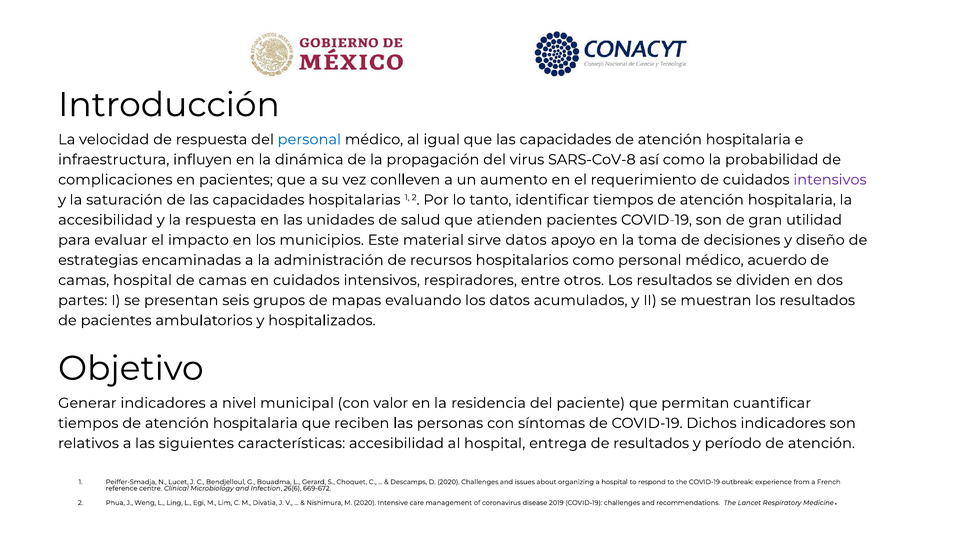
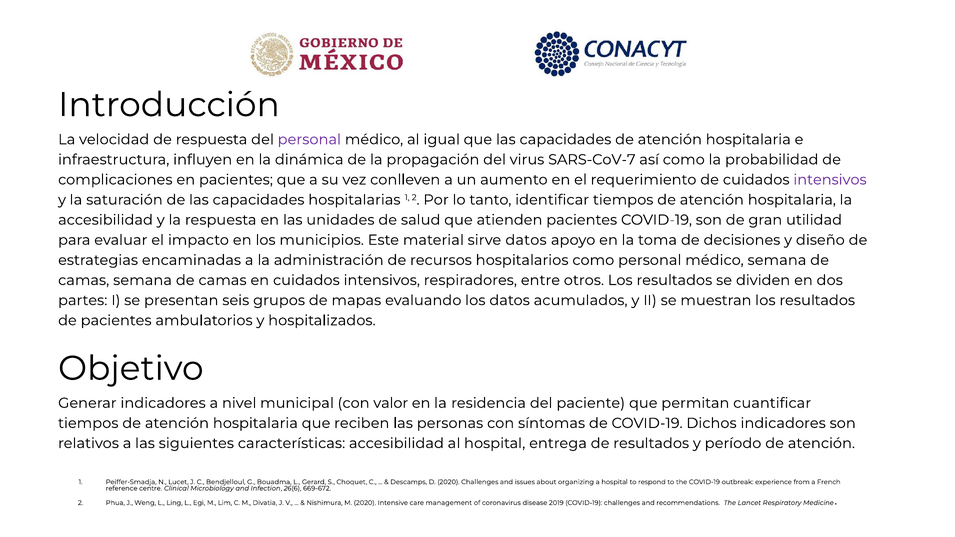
personal colour: blue -> purple (309, 140)
SARS-CoV-8: SARS-CoV-8 -> SARS-CoV-7 (592, 160)
médico acuerdo: acuerdo -> semana (777, 260)
camas hospital: hospital -> semana (143, 280)
